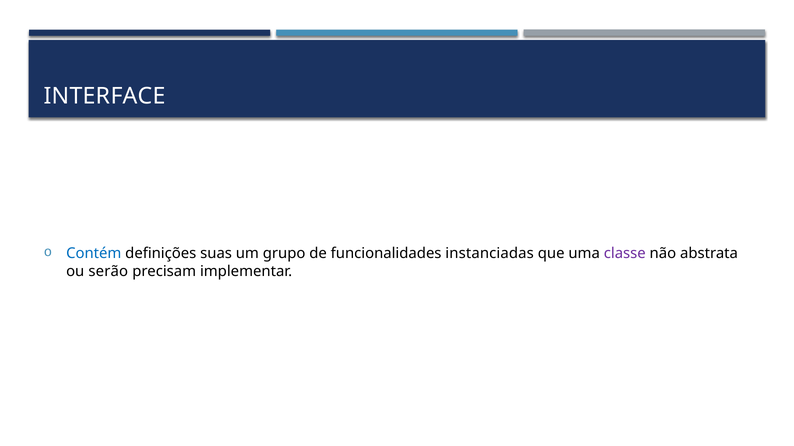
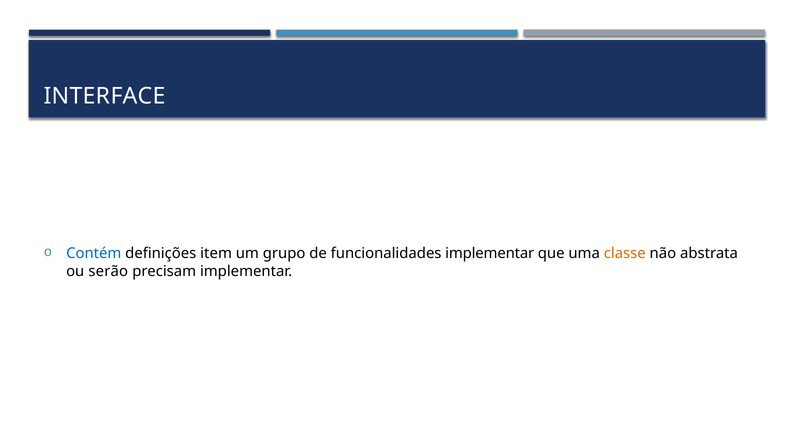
suas: suas -> item (216, 254)
funcionalidades instanciadas: instanciadas -> implementar (490, 254)
classe colour: purple -> orange (625, 254)
